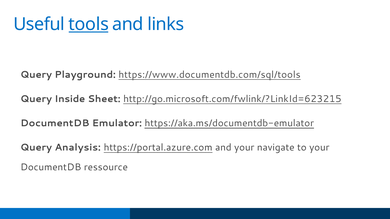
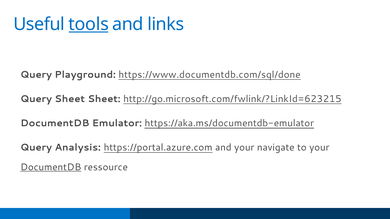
https://www.documentdb.com/sql/tools: https://www.documentdb.com/sql/tools -> https://www.documentdb.com/sql/done (210, 75)
Query Inside: Inside -> Sheet (70, 99)
DocumentDB underline: none -> present (51, 167)
